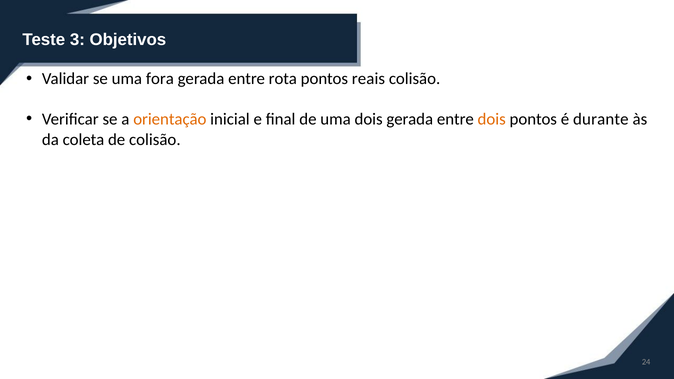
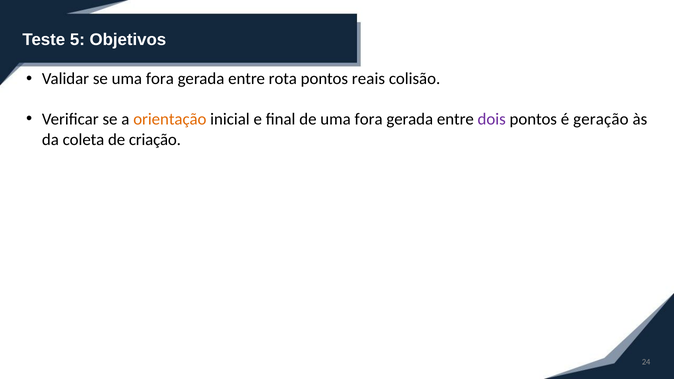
3: 3 -> 5 (77, 39)
de uma dois: dois -> fora (369, 119)
dois colour: orange -> purple (492, 119)
durante: durante -> geração (601, 119)
de colisão: colisão -> criação (155, 140)
